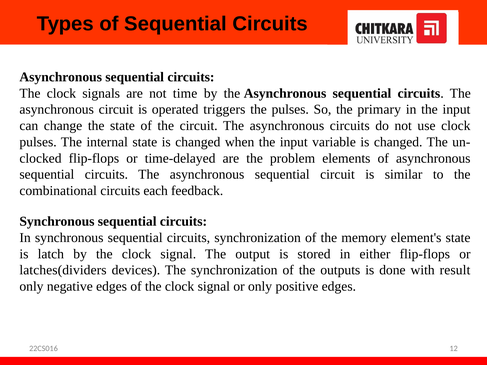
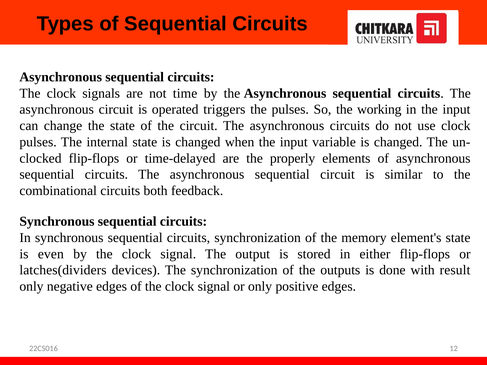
primary: primary -> working (379, 110)
problem: problem -> properly (293, 158)
each: each -> both (156, 191)
latch: latch -> even (51, 254)
